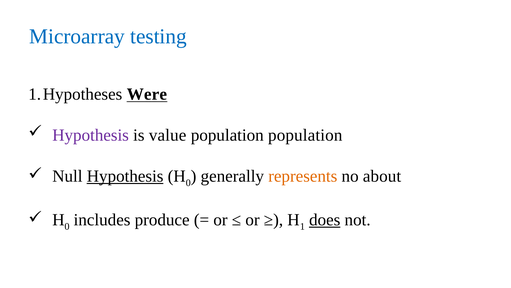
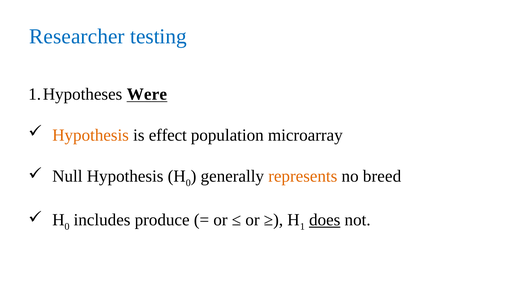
Microarray: Microarray -> Researcher (77, 36)
Hypothesis colour: purple -> orange (91, 135)
value: value -> effect (168, 135)
population population: population -> microarray (305, 135)
Hypothesis underline: present -> none (125, 176)
about: about -> breed (382, 176)
